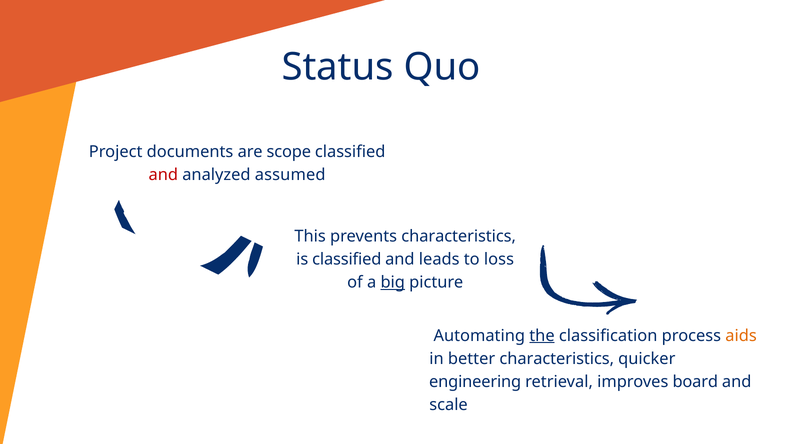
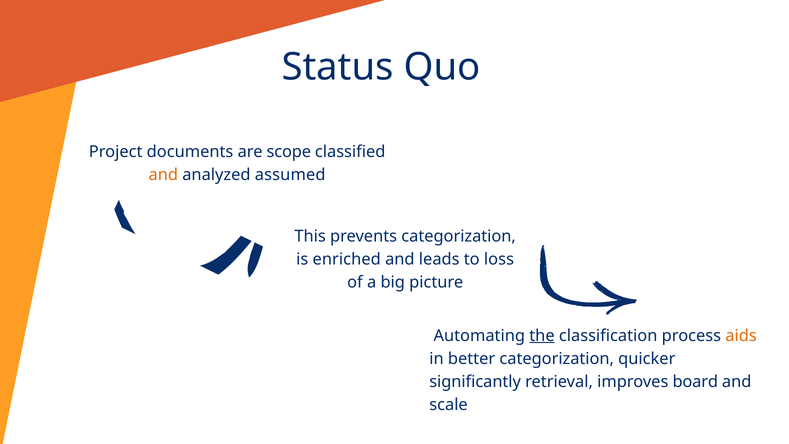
and colour: red -> orange (163, 175)
prevents characteristics: characteristics -> categorization (459, 236)
is classified: classified -> enriched (347, 259)
big underline: present -> none (393, 282)
better characteristics: characteristics -> categorization (557, 358)
engineering: engineering -> significantly (475, 381)
